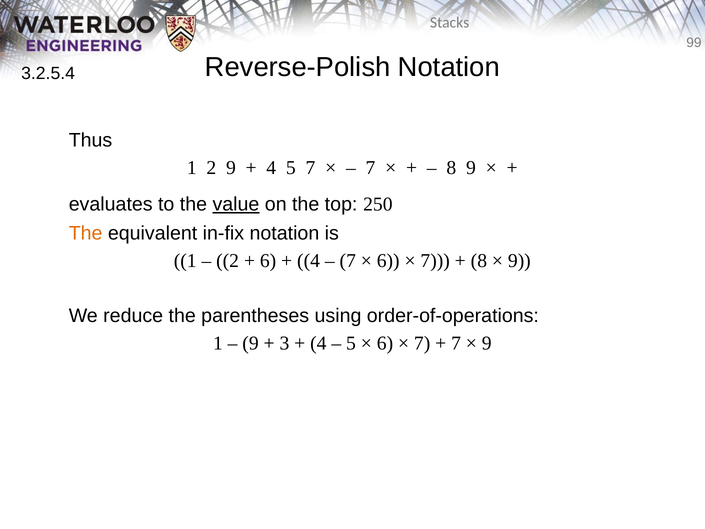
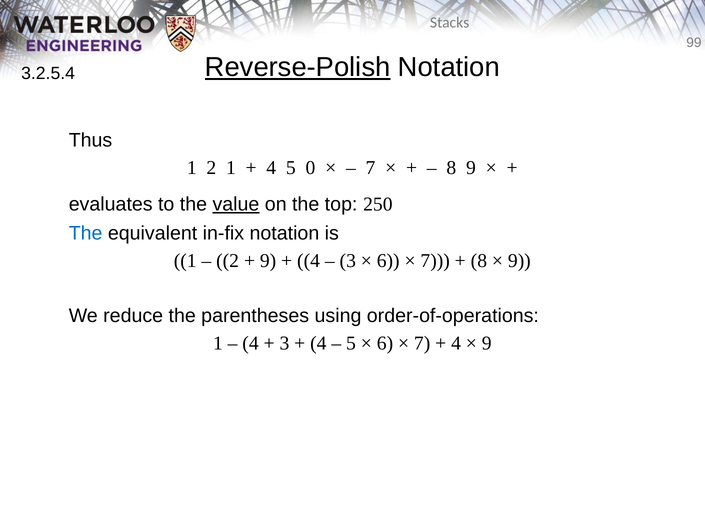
Reverse-Polish underline: none -> present (298, 67)
2 9: 9 -> 1 (231, 167)
5 7: 7 -> 0 (310, 167)
The colour: orange -> blue (86, 233)
6: 6 -> 9 (268, 261)
7: 7 -> 3 (348, 261)
9: 9 -> 4 (251, 343)
7: 7 -> 4 (456, 343)
